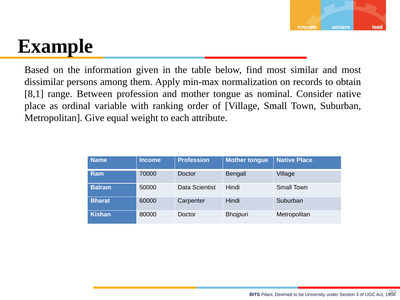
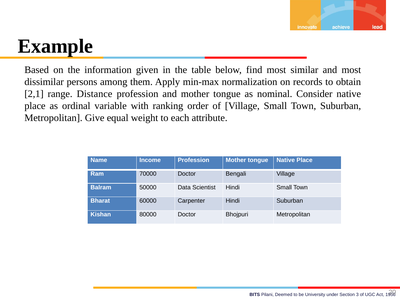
8,1: 8,1 -> 2,1 (34, 94)
Between: Between -> Distance (95, 94)
